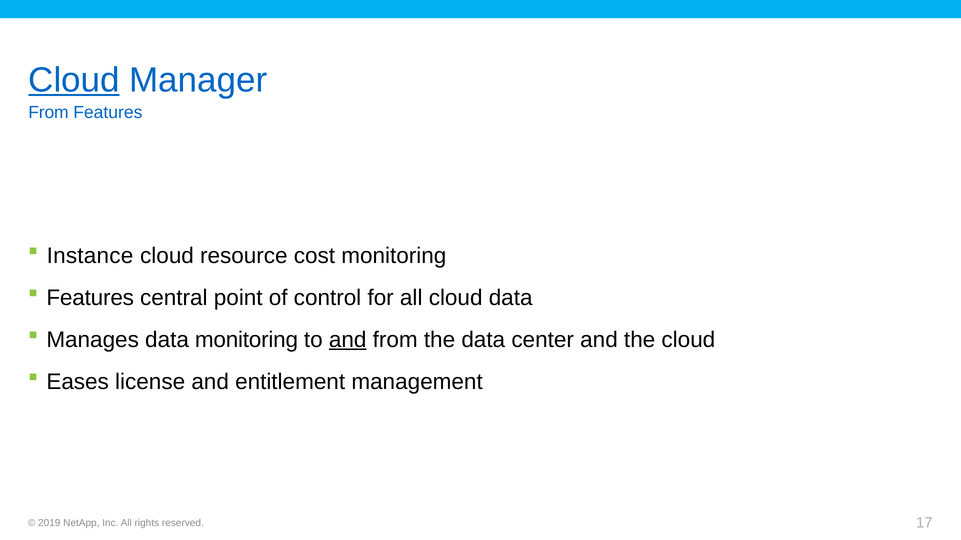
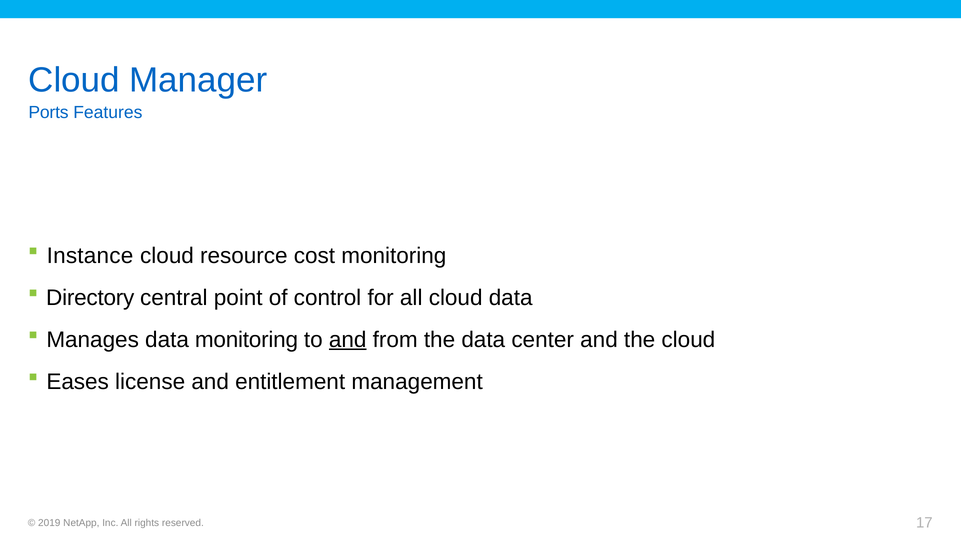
Cloud underline: present -> none (74, 80)
From: From -> Ports (49, 113)
Features: Features -> Directory (90, 298)
